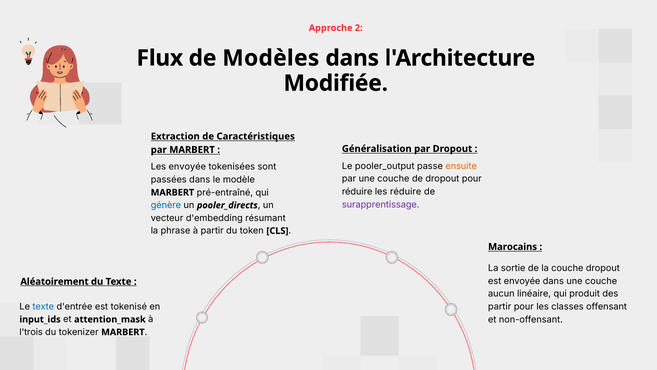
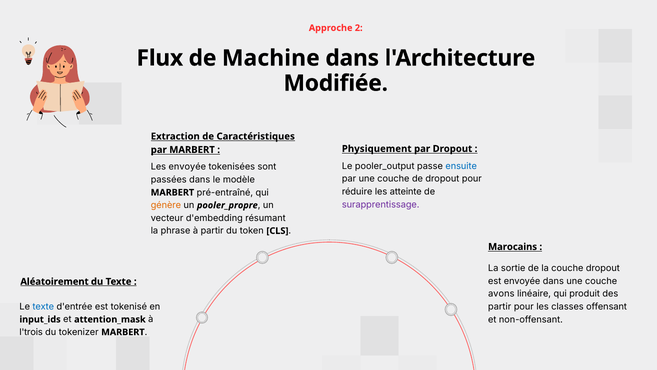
Modèles: Modèles -> Machine (271, 58)
Généralisation: Généralisation -> Physiquement (377, 149)
ensuite colour: orange -> blue (461, 166)
les réduire: réduire -> atteinte (406, 192)
génère colour: blue -> orange (166, 205)
pooler_directs: pooler_directs -> pooler_propre (227, 205)
aucun: aucun -> avons (501, 294)
